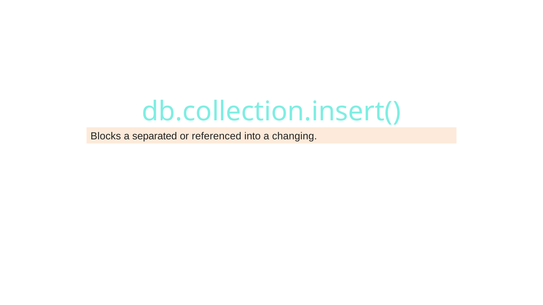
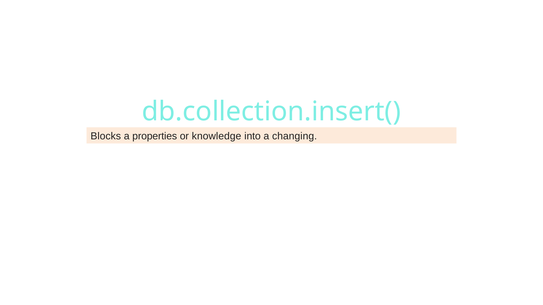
separated: separated -> properties (155, 136)
referenced: referenced -> knowledge (217, 136)
